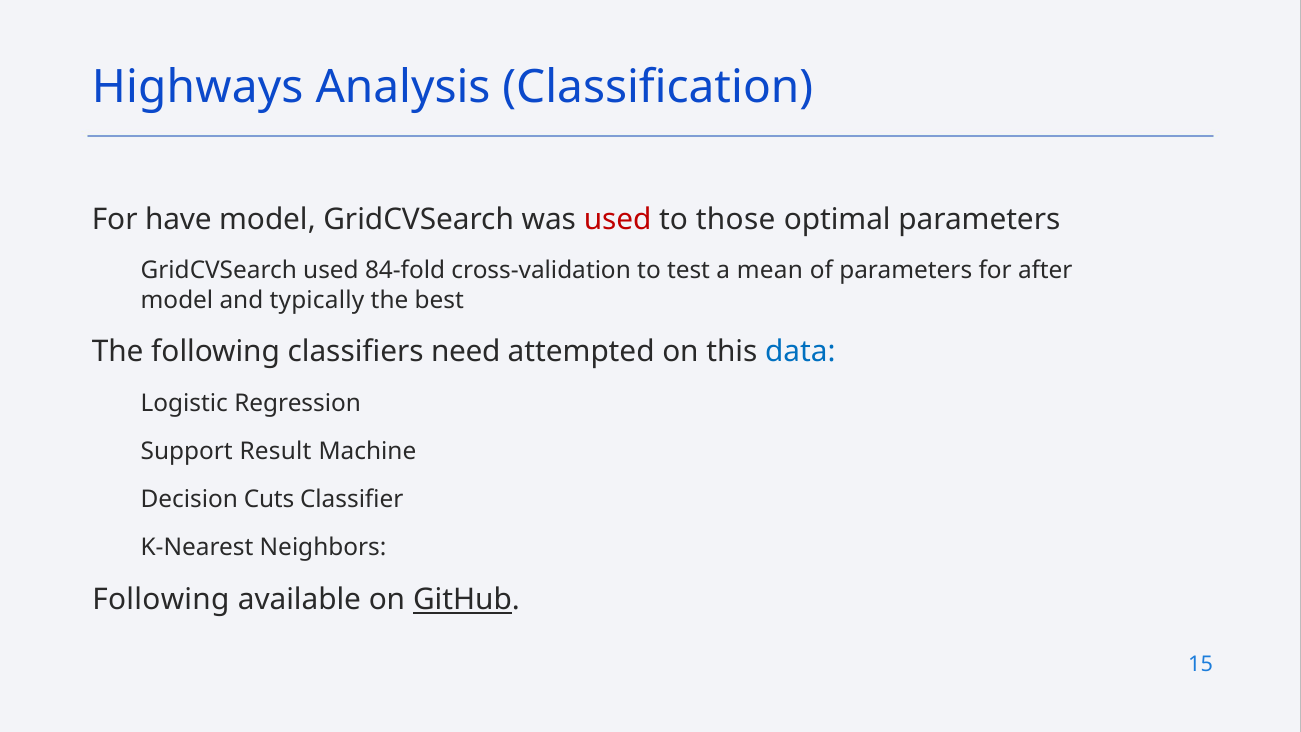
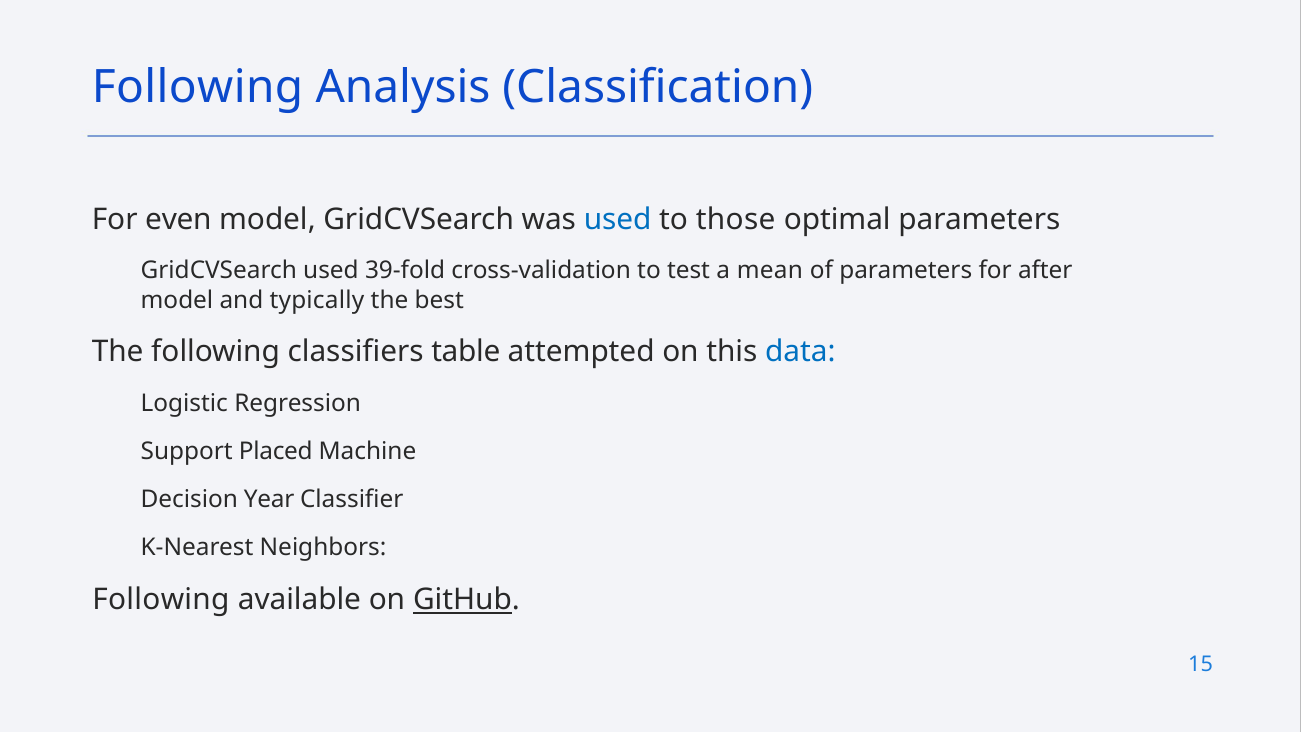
Highways: Highways -> Following (198, 87)
have: have -> even (178, 220)
used colour: red -> blue (618, 220)
84-fold: 84-fold -> 39-fold (405, 271)
need: need -> table (466, 352)
Result: Result -> Placed (276, 451)
Cuts: Cuts -> Year (269, 499)
